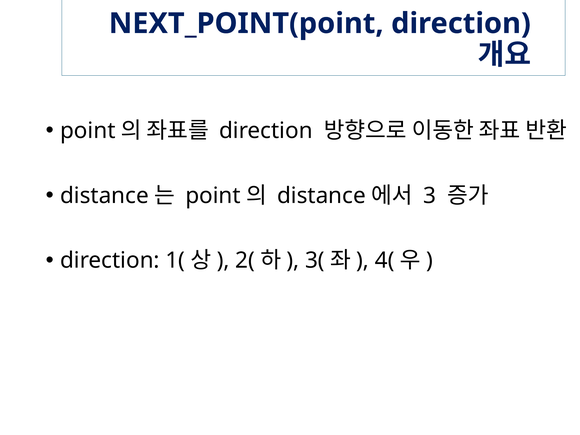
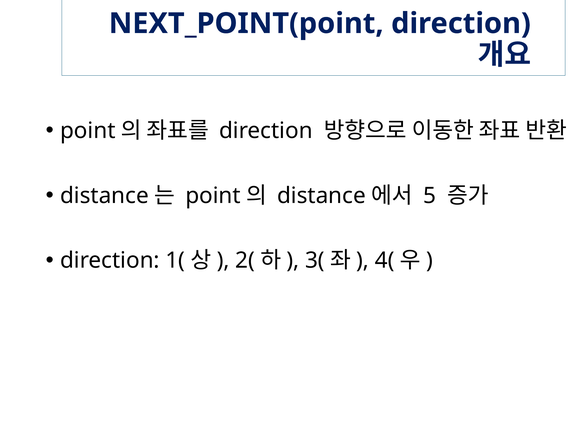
3: 3 -> 5 (429, 196)
